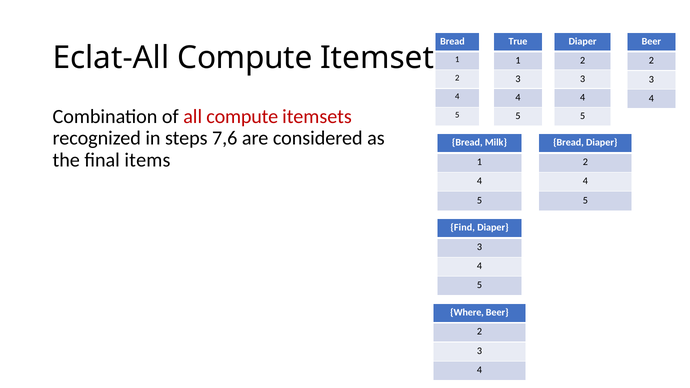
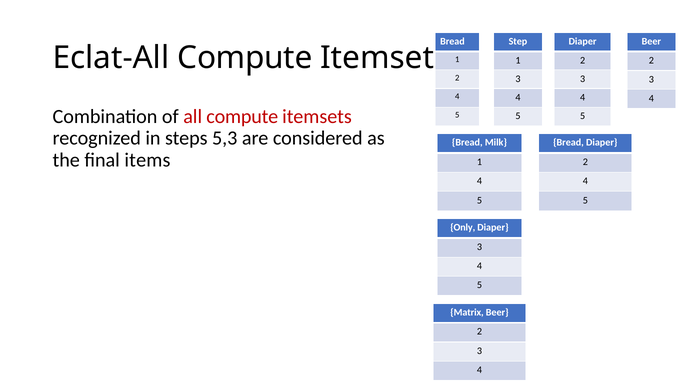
True: True -> Step (518, 42)
7,6: 7,6 -> 5,3 (225, 138)
Find: Find -> Only (463, 228)
Where: Where -> Matrix (467, 313)
